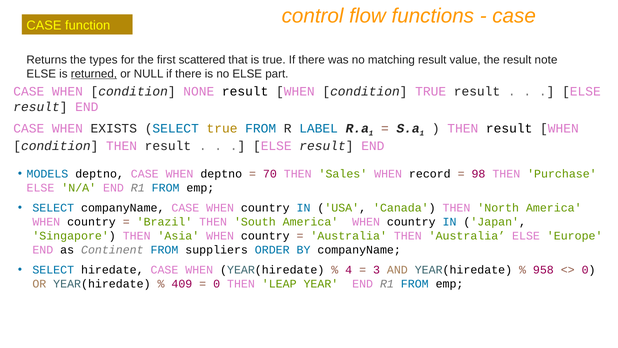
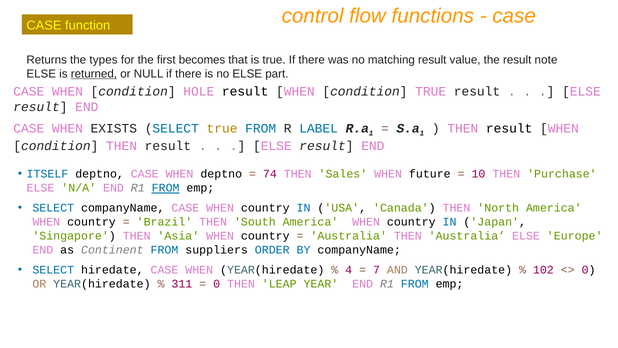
scattered: scattered -> becomes (202, 60)
NONE: NONE -> HOLE (199, 91)
MODELS: MODELS -> ITSELF (47, 174)
70: 70 -> 74 (270, 174)
record: record -> future (430, 174)
98: 98 -> 10 (478, 174)
FROM underline: none -> present (166, 188)
3: 3 -> 7 (377, 270)
958: 958 -> 102 (543, 270)
409: 409 -> 311 (182, 284)
